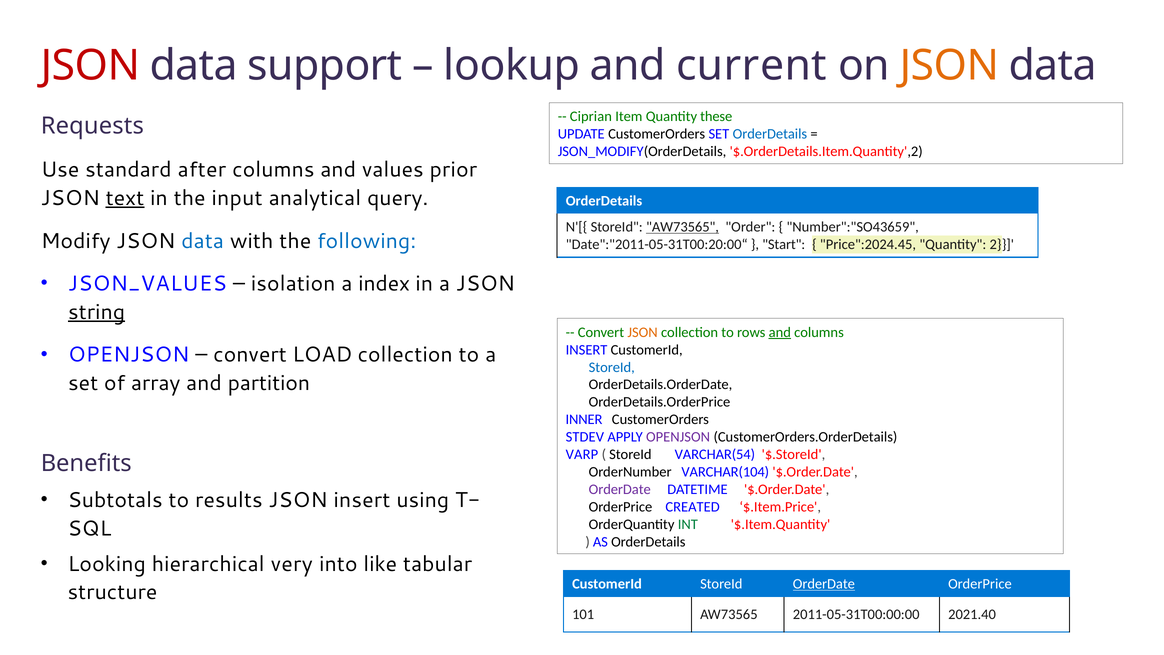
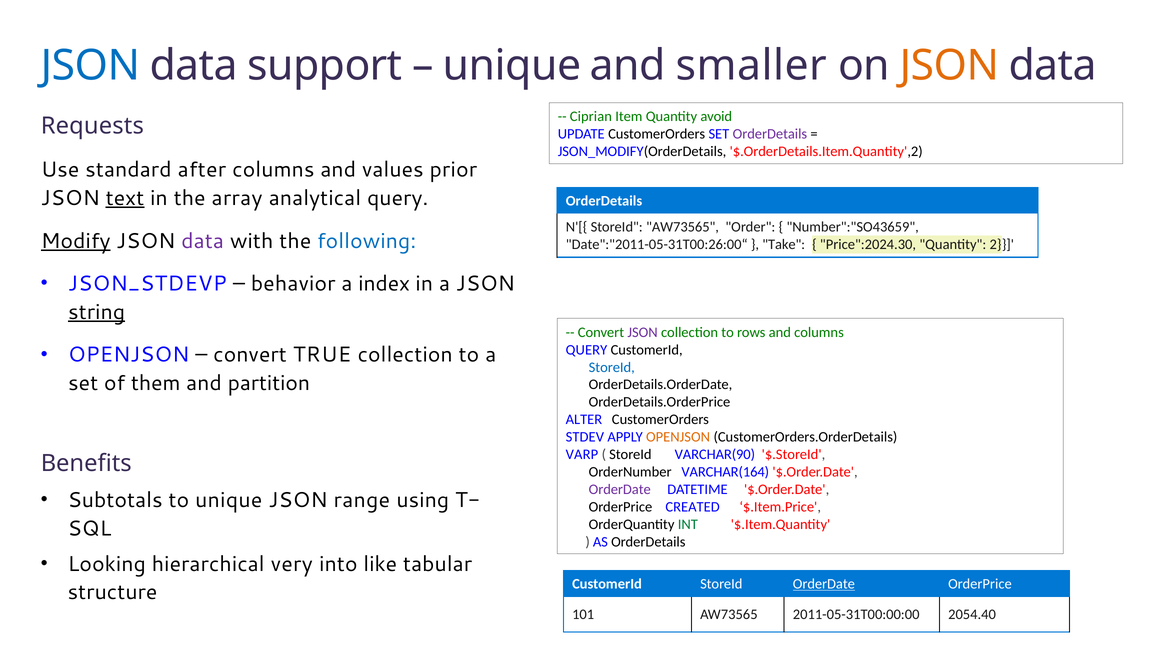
JSON colour: red -> blue (91, 66)
lookup: lookup -> unique (512, 66)
current: current -> smaller (751, 66)
these: these -> avoid (716, 117)
OrderDetails colour: blue -> purple (770, 134)
input: input -> array (237, 198)
AW73565 underline: present -> none (683, 227)
Modify underline: none -> present (76, 241)
data colour: blue -> purple (203, 241)
Date":"2011-05-31T00:20:00“: Date":"2011-05-31T00:20:00“ -> Date":"2011-05-31T00:26:00“ (657, 245)
Start: Start -> Take (784, 245)
Price":2024.45: Price":2024.45 -> Price":2024.30 (868, 245)
JSON_VALUES: JSON_VALUES -> JSON_STDEVP (147, 284)
isolation: isolation -> behavior (293, 284)
JSON colour: orange -> purple (643, 332)
and underline: present -> none (780, 332)
INSERT: INSERT -> QUERY (587, 350)
LOAD: LOAD -> TRUE (322, 355)
array: array -> them (156, 383)
INNER: INNER -> ALTER (584, 419)
OPENJSON colour: purple -> orange (678, 437)
VARCHAR(54: VARCHAR(54 -> VARCHAR(90 (715, 454)
VARCHAR(104: VARCHAR(104 -> VARCHAR(164 (725, 472)
to results: results -> unique (229, 500)
JSON insert: insert -> range (362, 500)
2021.40: 2021.40 -> 2054.40 (972, 614)
